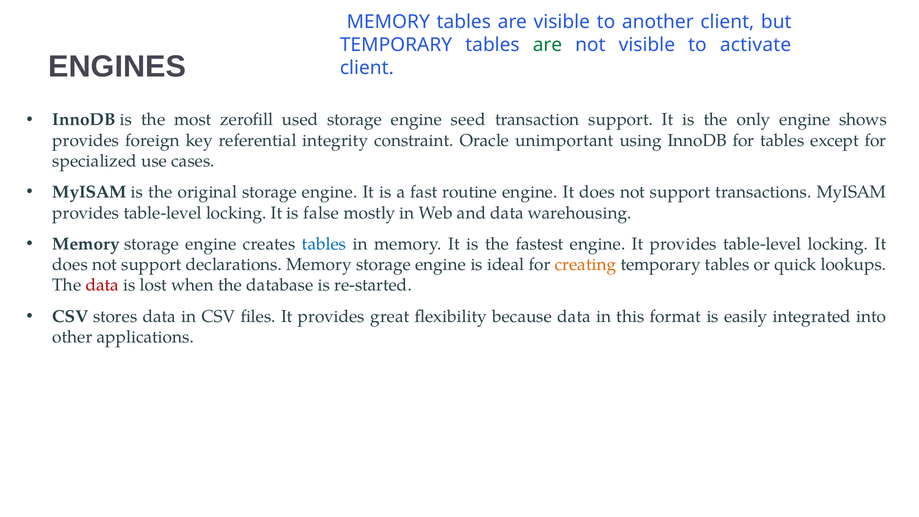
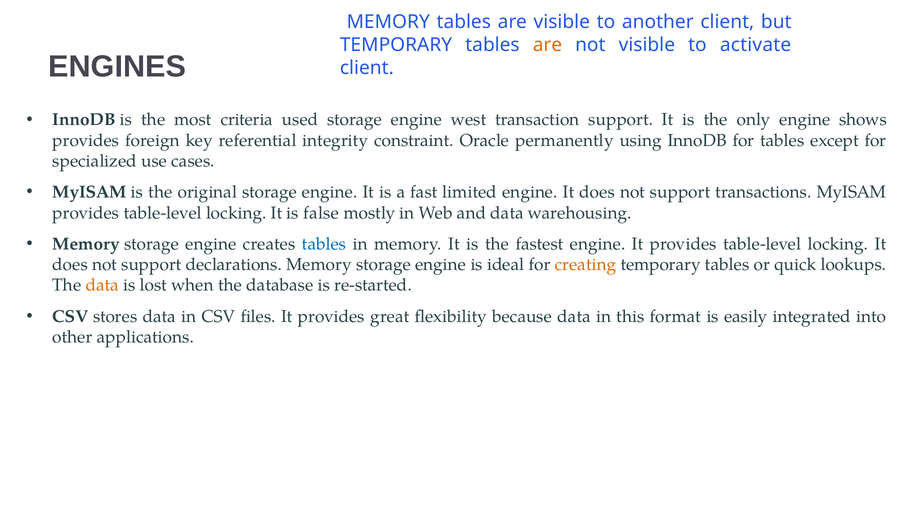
are colour: green -> orange (547, 45)
zerofill: zerofill -> criteria (247, 120)
seed: seed -> west (469, 120)
unimportant: unimportant -> permanently (564, 140)
routine: routine -> limited (470, 192)
data colour: red -> orange (102, 285)
